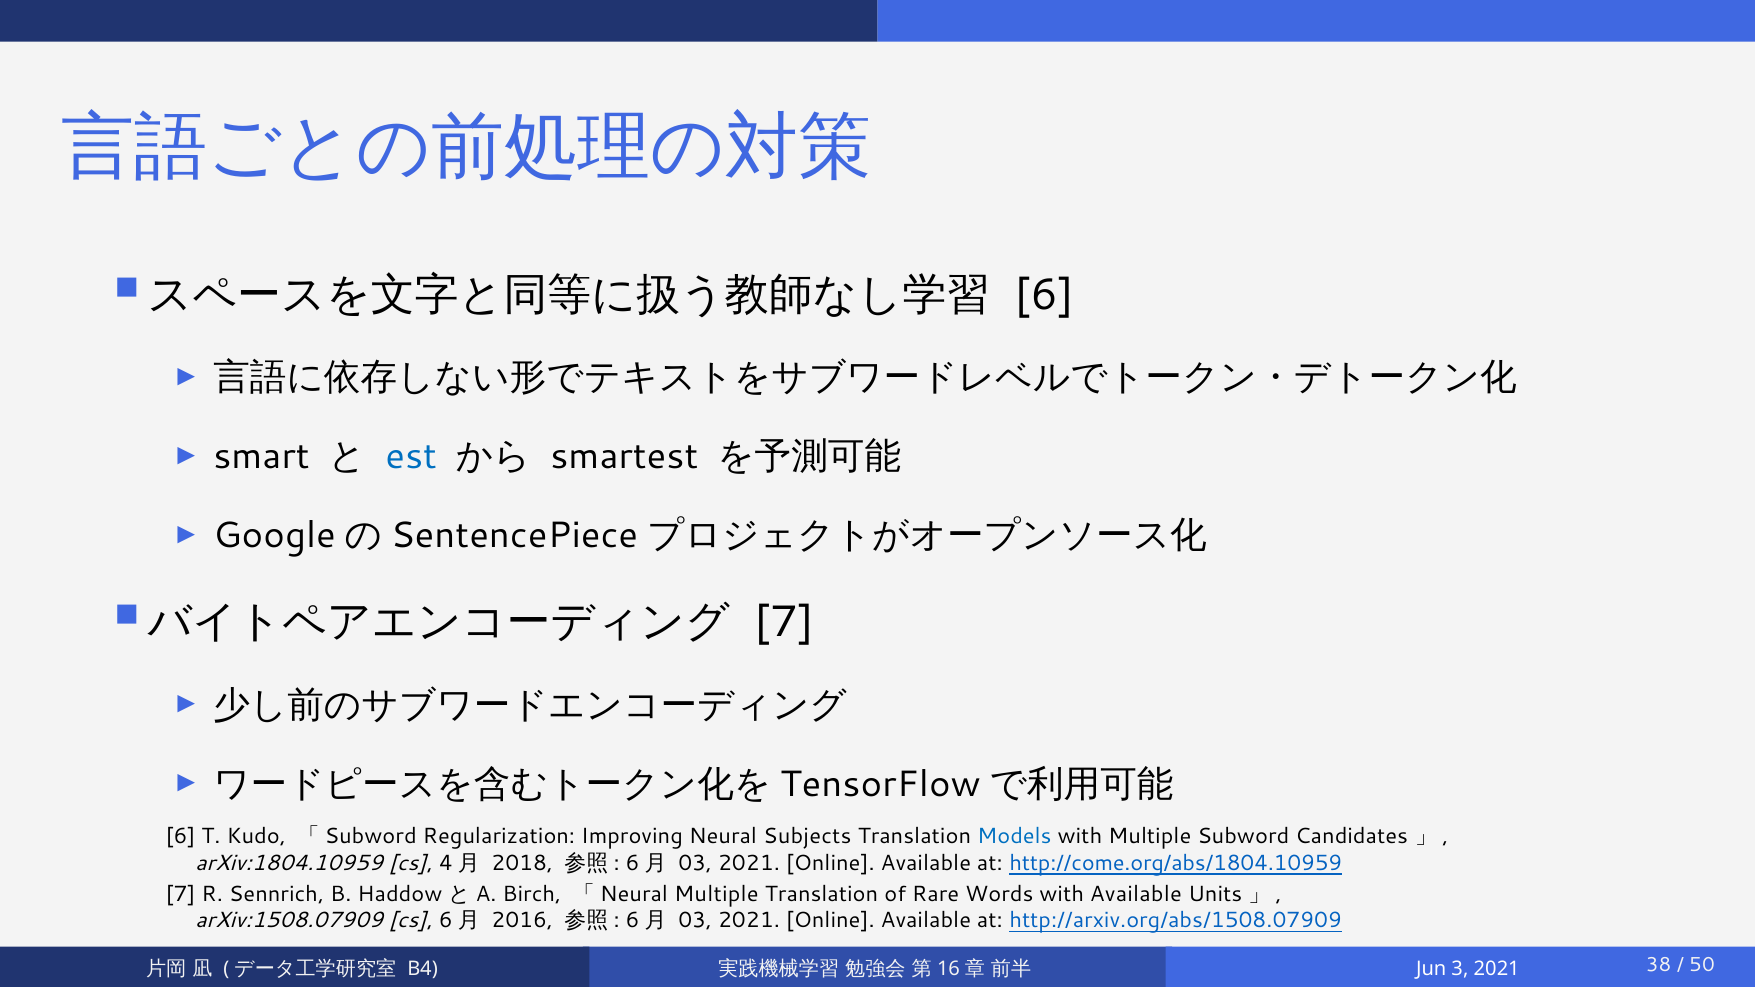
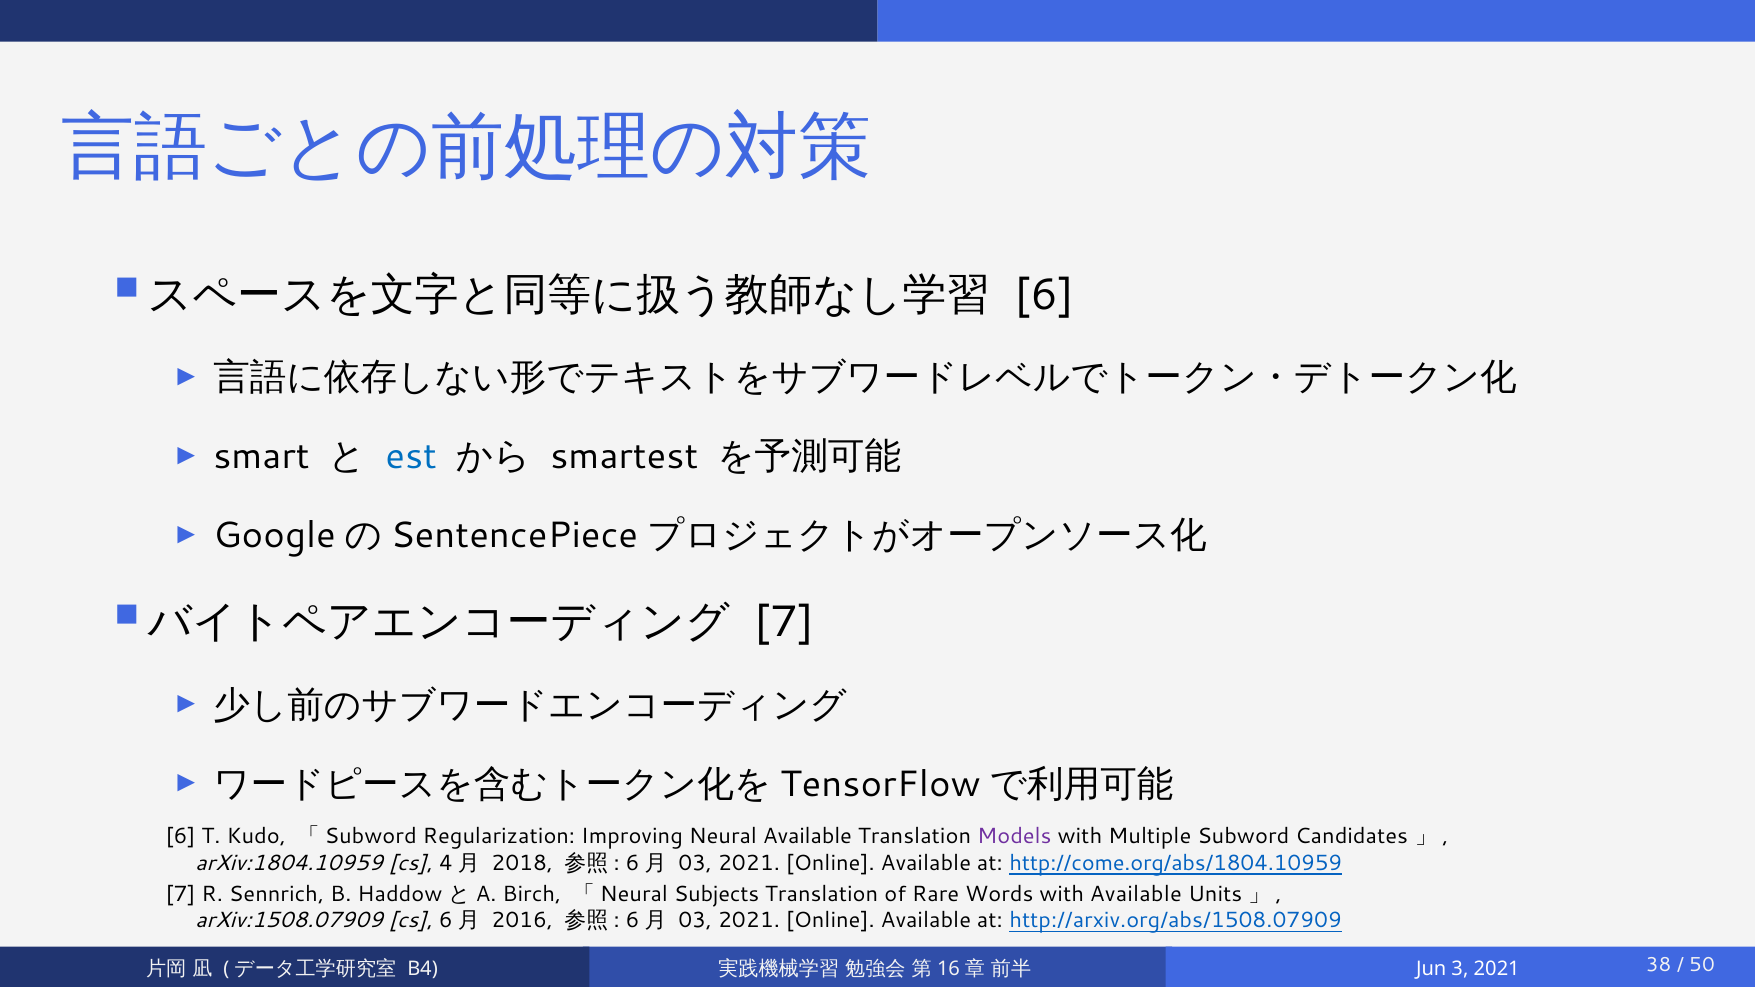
Neural Subjects: Subjects -> Available (807, 837)
Models colour: blue -> purple (1014, 837)
「Neural Multiple: Multiple -> Subjects (717, 894)
